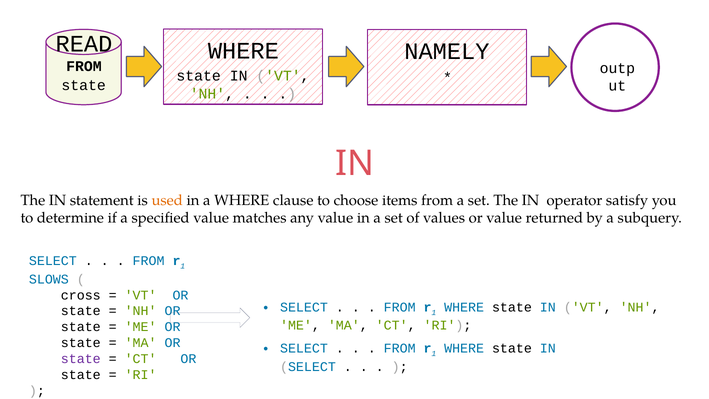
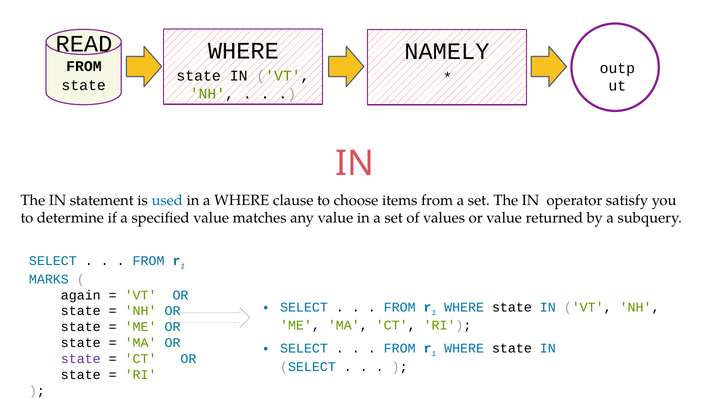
used colour: orange -> blue (167, 200)
SLOWS: SLOWS -> MARKS (49, 279)
cross: cross -> again (81, 295)
